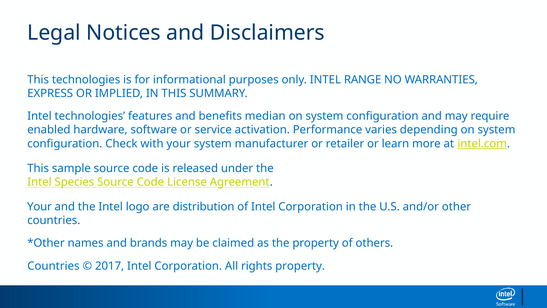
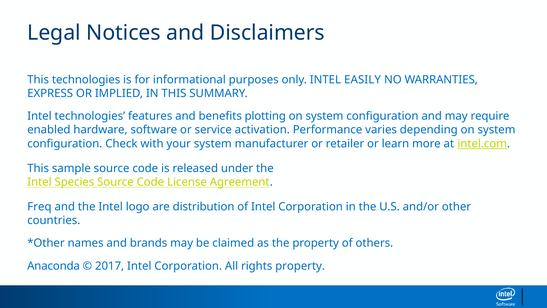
RANGE: RANGE -> EASILY (363, 80)
median: median -> plotting (265, 116)
Your: Your -> Freq (39, 207)
Countries: Countries -> Anaconda (54, 266)
